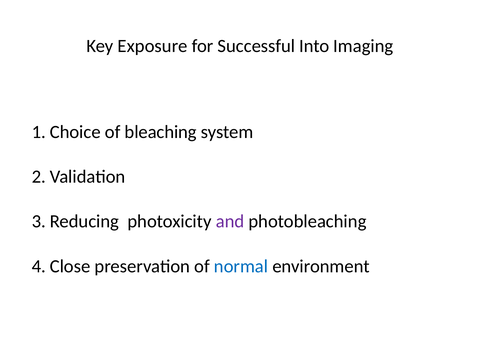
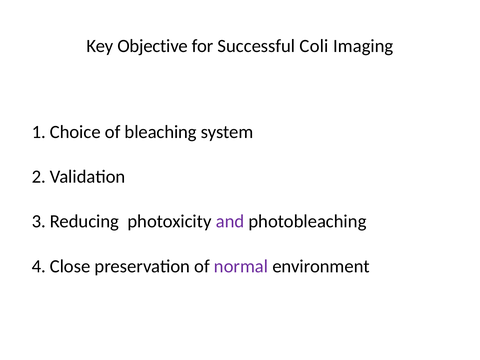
Exposure: Exposure -> Objective (153, 46)
Into: Into -> Coli (314, 46)
normal colour: blue -> purple (241, 266)
